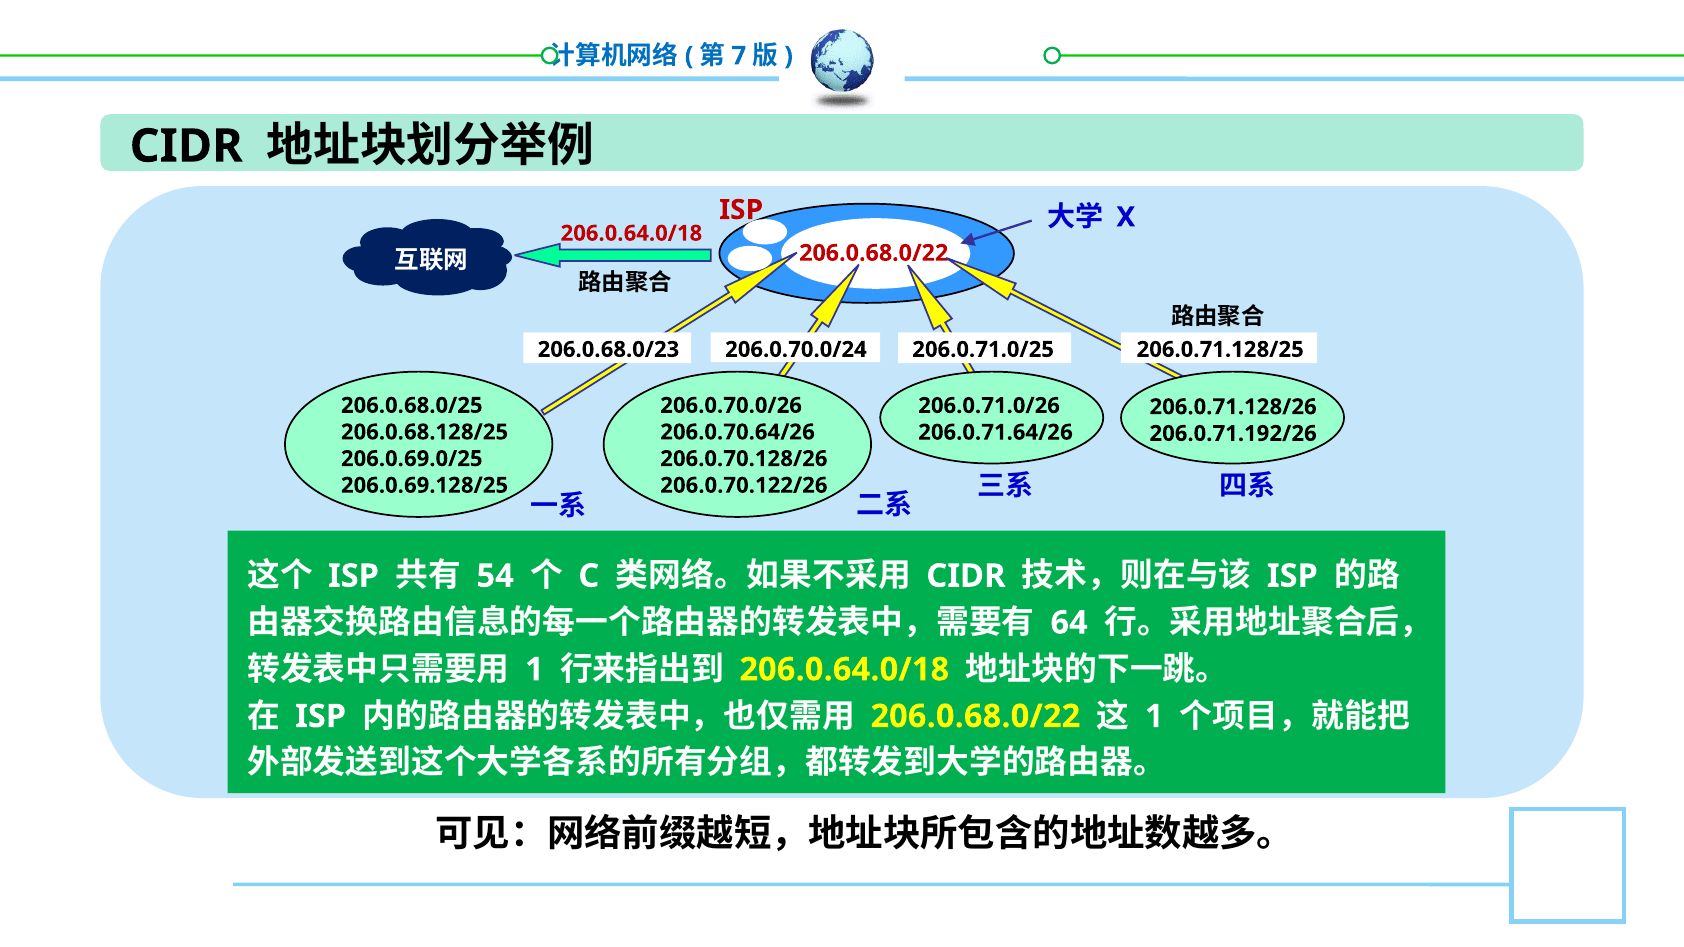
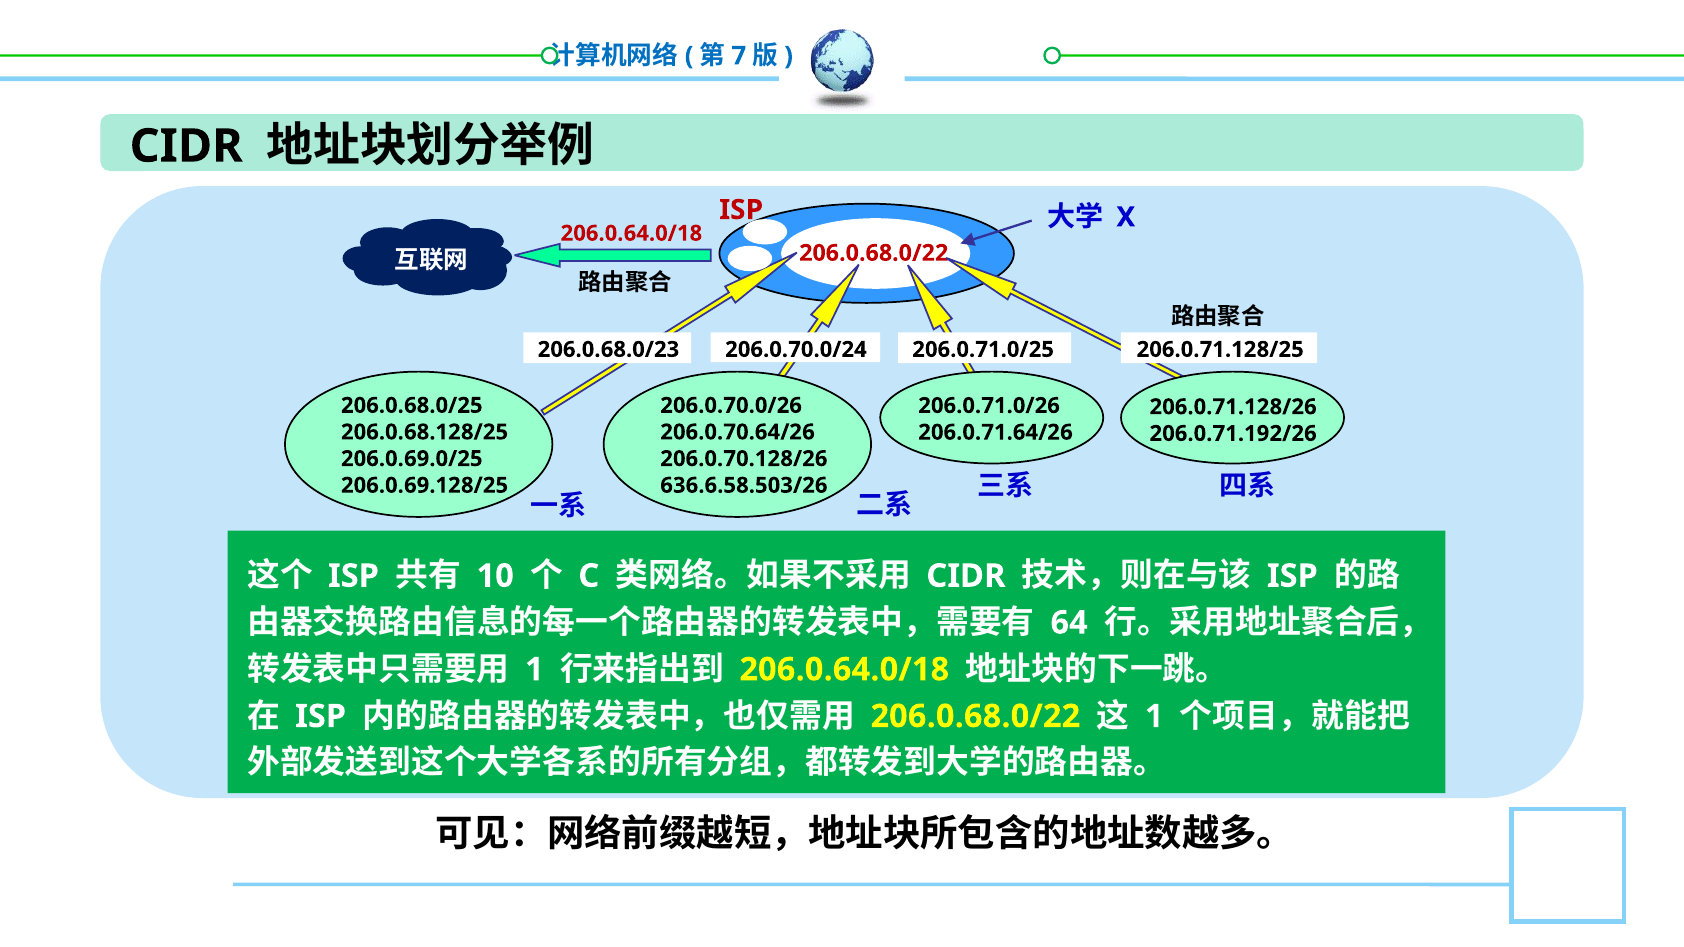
206.0.70.122/26: 206.0.70.122/26 -> 636.6.58.503/26 (744, 486)
54: 54 -> 10 (495, 576)
